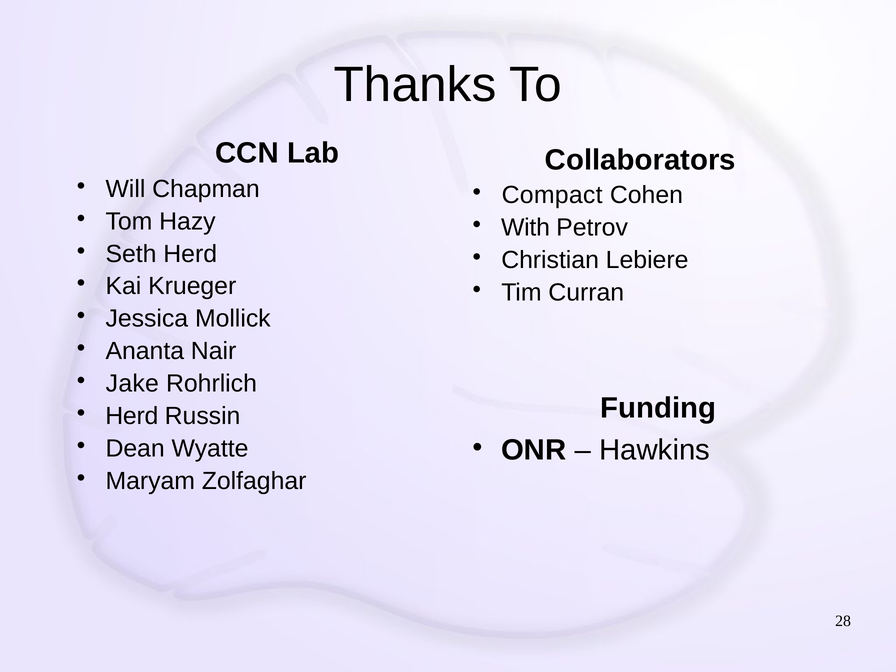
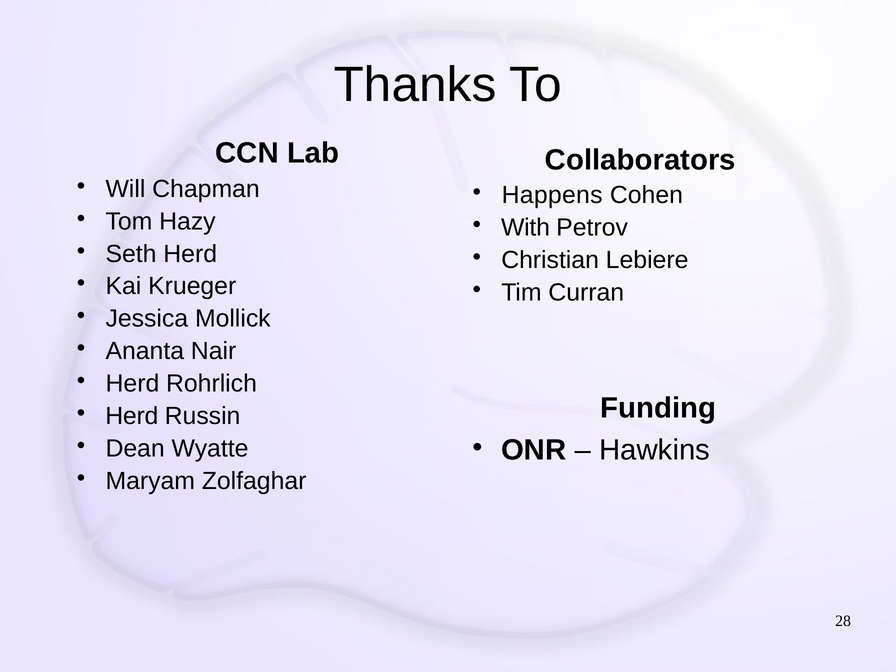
Compact: Compact -> Happens (552, 195)
Jake: Jake -> Herd (132, 384)
